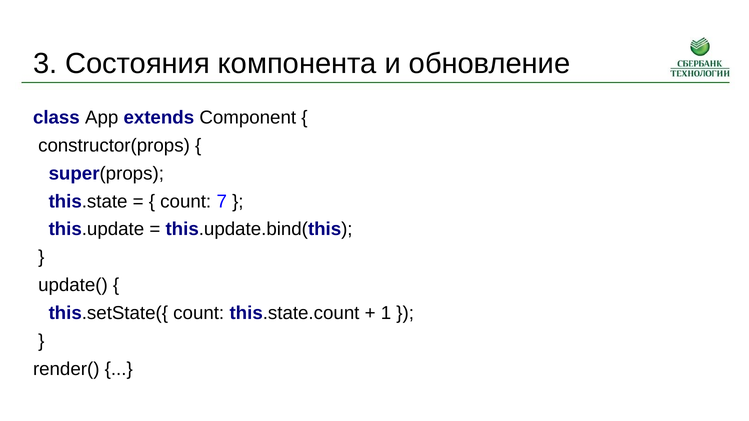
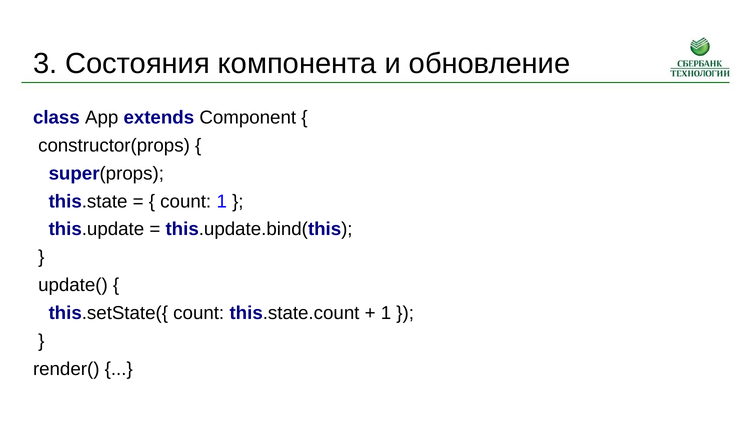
count 7: 7 -> 1 (222, 202)
